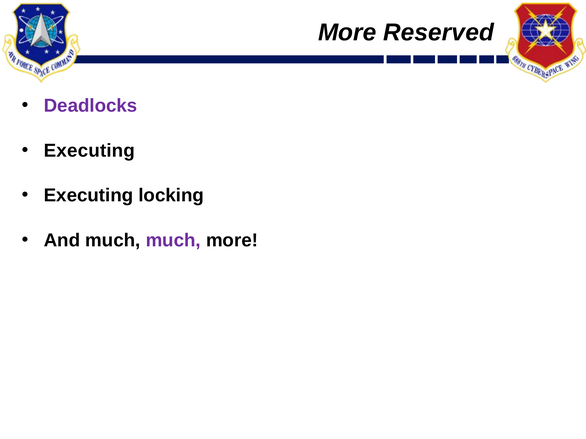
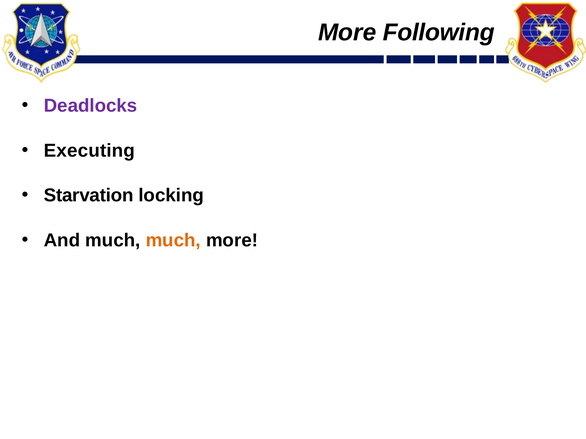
Reserved: Reserved -> Following (439, 33)
Executing: Executing -> Starvation (89, 196)
much colour: purple -> orange (173, 241)
